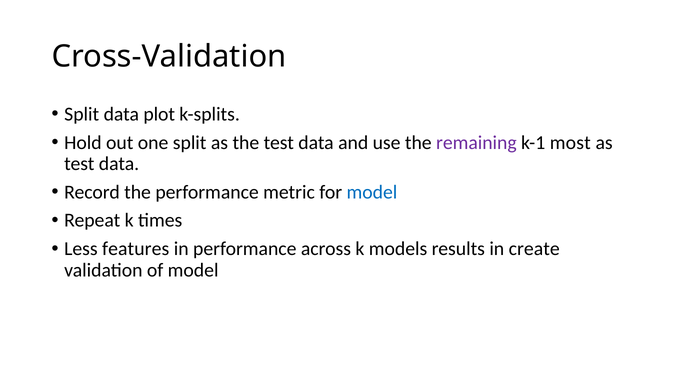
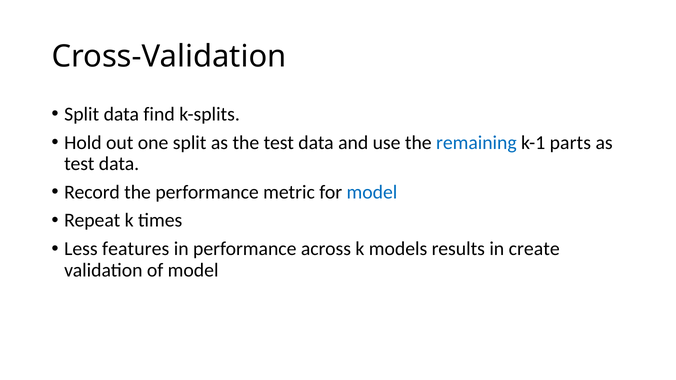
plot: plot -> find (159, 114)
remaining colour: purple -> blue (476, 143)
most: most -> parts (570, 143)
